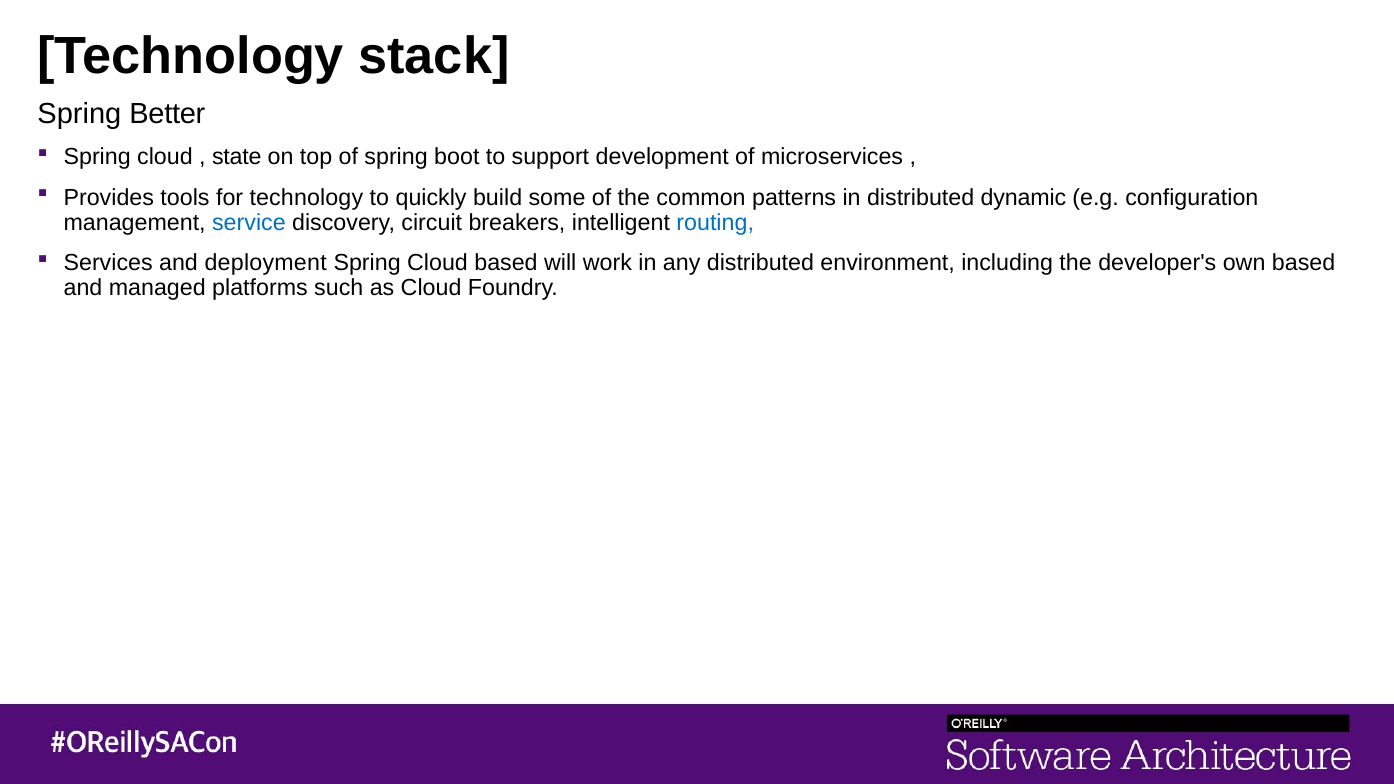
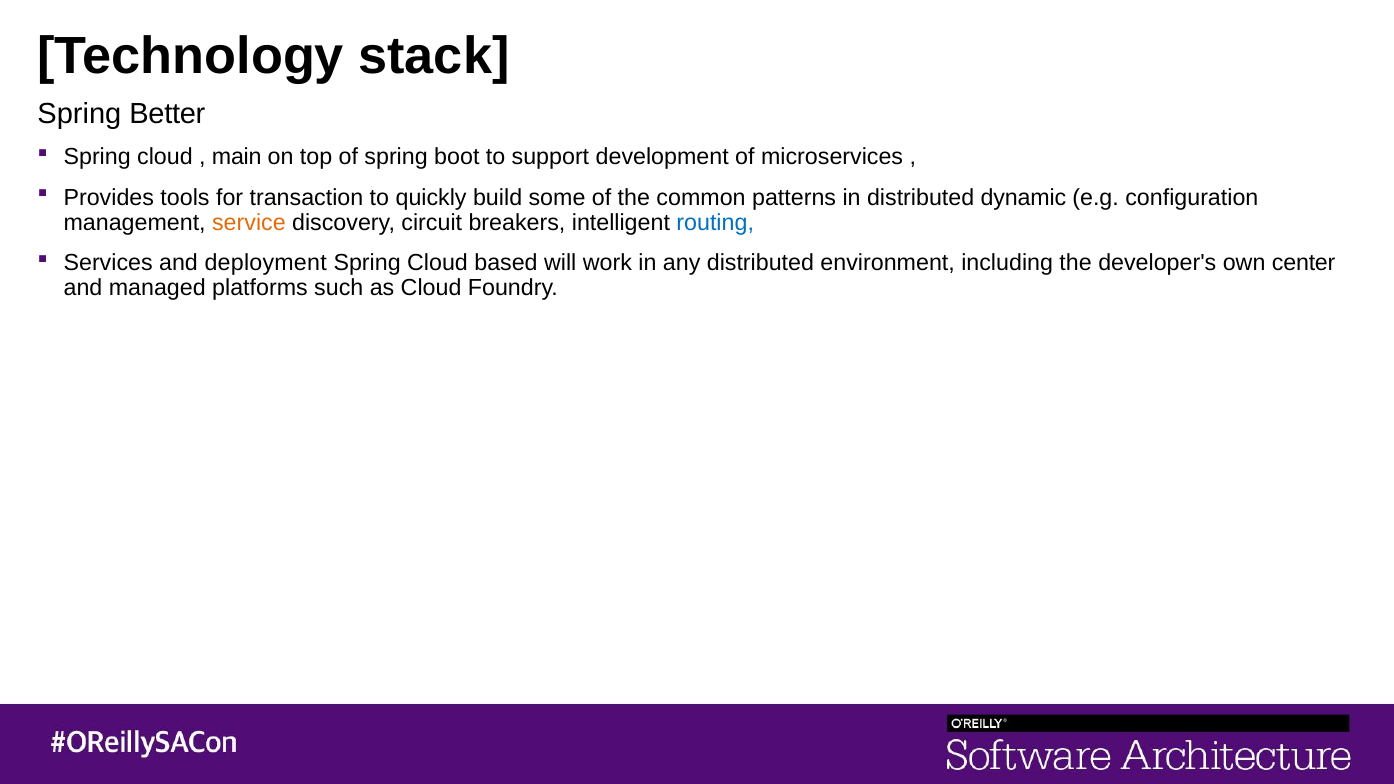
state: state -> main (237, 157)
for technology: technology -> transaction (306, 197)
service colour: blue -> orange (249, 223)
own based: based -> center (1304, 263)
